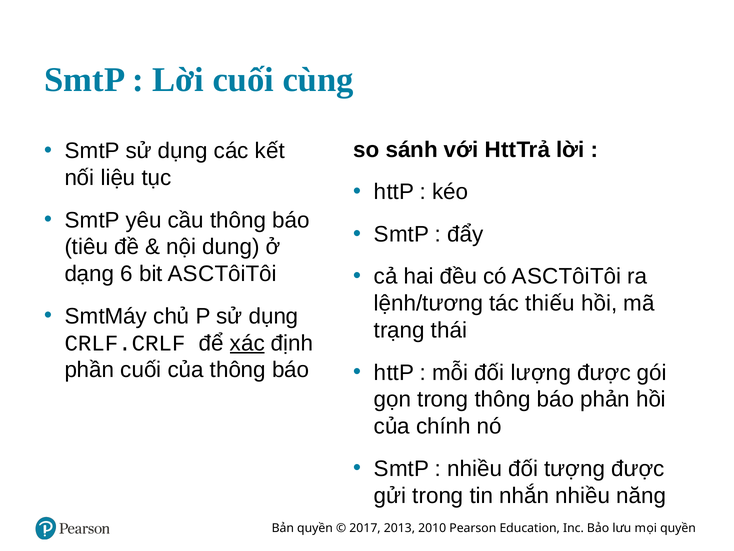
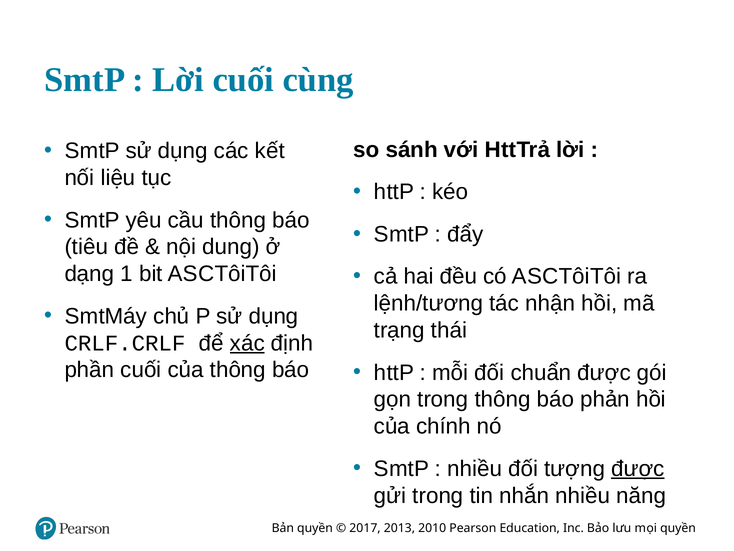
6: 6 -> 1 (127, 274)
thiếu: thiếu -> nhận (550, 303)
lượng: lượng -> chuẩn (541, 372)
được underline: none -> present (638, 468)
